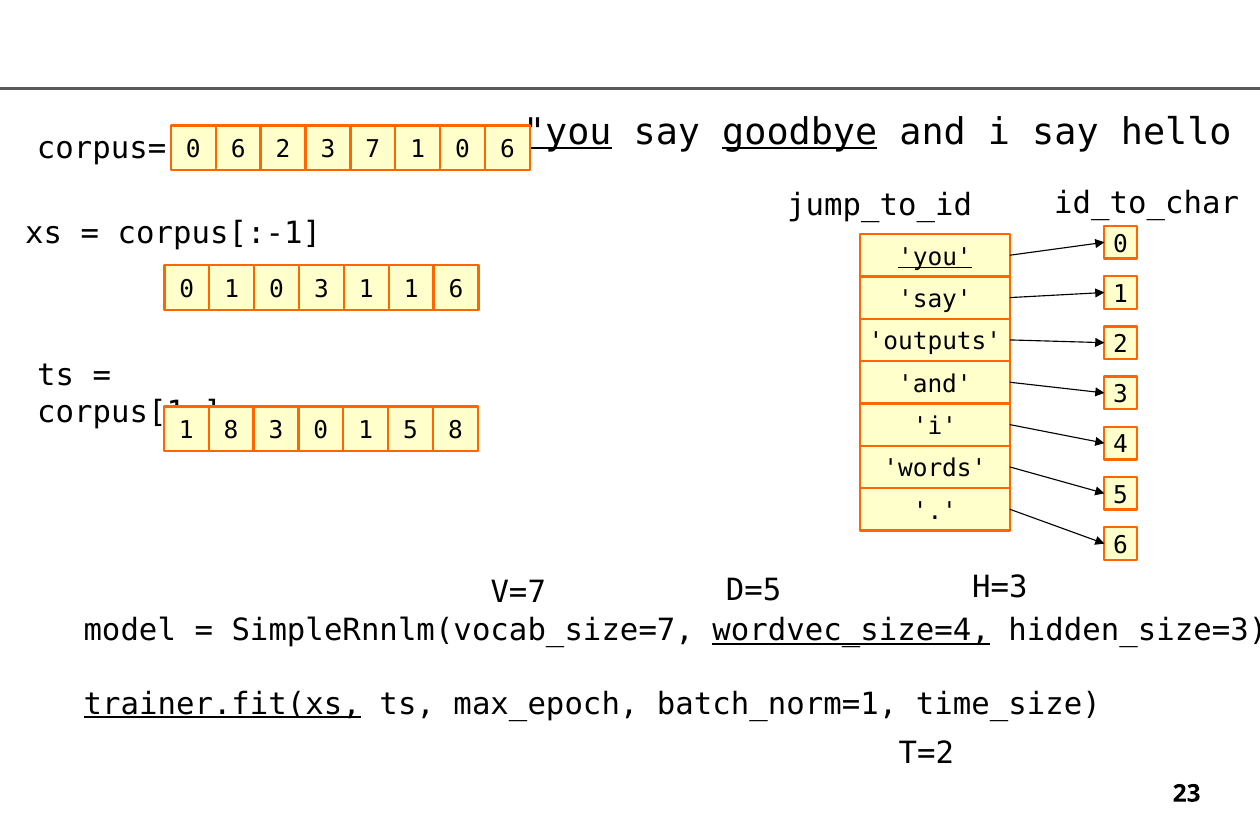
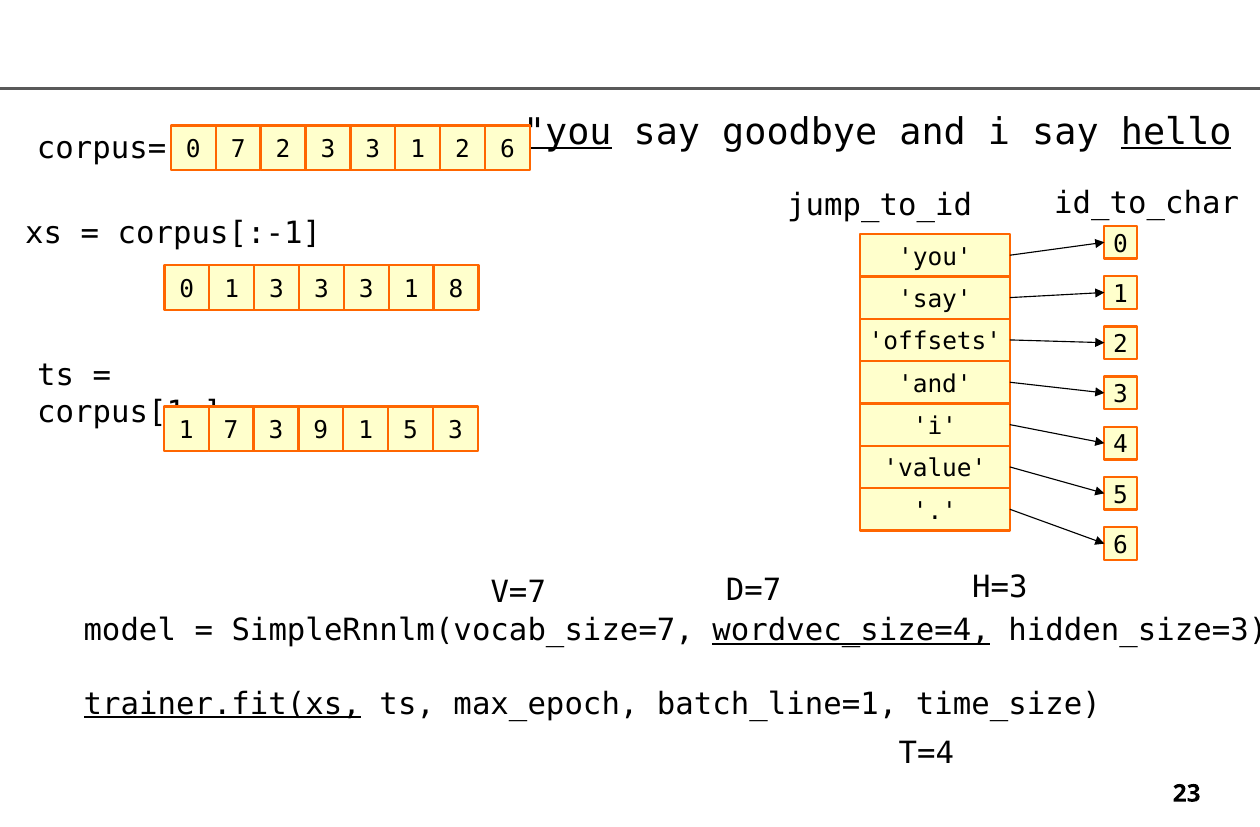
goodbye underline: present -> none (800, 132)
hello underline: none -> present (1176, 132)
6: 6 -> 7 (238, 150)
2 3 7: 7 -> 3 (373, 150)
0: 0 -> 2 (463, 150)
you underline: present -> none (935, 257)
0 1 0: 0 -> 3 (277, 289)
1: 1 -> 3 (366, 289)
1 6: 6 -> 8 (456, 289)
outputs: outputs -> offsets (935, 342)
8: 8 -> 7 (231, 431)
3 0: 0 -> 9 (321, 431)
5 8: 8 -> 3 (455, 431)
words: words -> value (935, 469)
D=5: D=5 -> D=7 (754, 591)
batch_norm=1: batch_norm=1 -> batch_line=1 (777, 705)
T=2: T=2 -> T=4 (926, 754)
